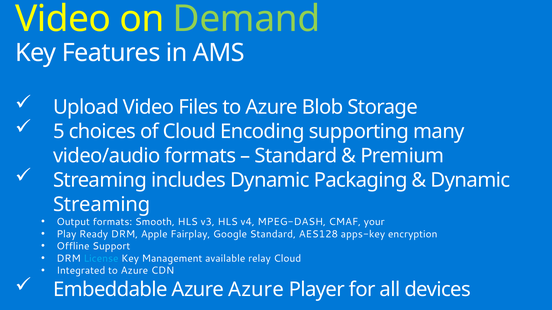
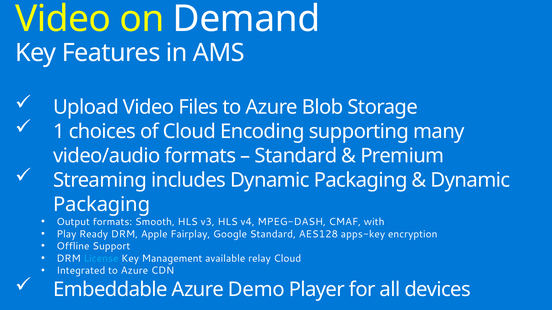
Demand colour: light green -> white (246, 19)
5: 5 -> 1 (59, 132)
Streaming: Streaming -> Packaging (102, 205)
your: your -> with (374, 222)
Azure Azure: Azure -> Demo (256, 290)
